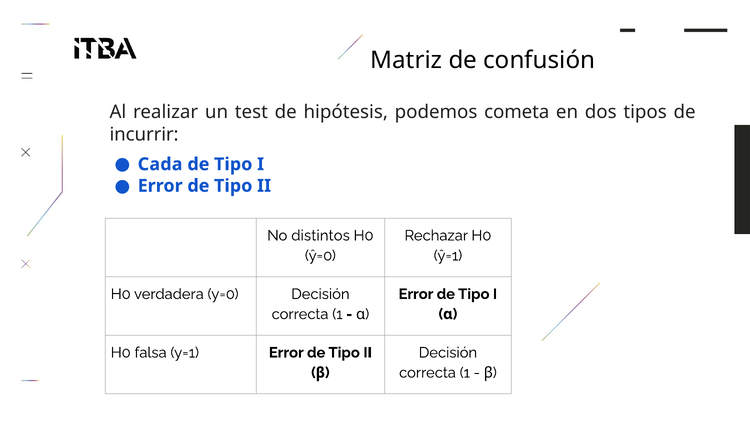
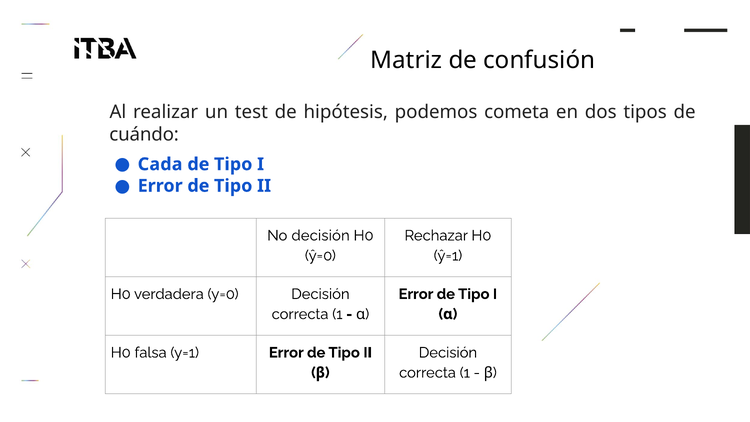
incurrir: incurrir -> cuándo (144, 134)
No distintos: distintos -> decisión (321, 235)
